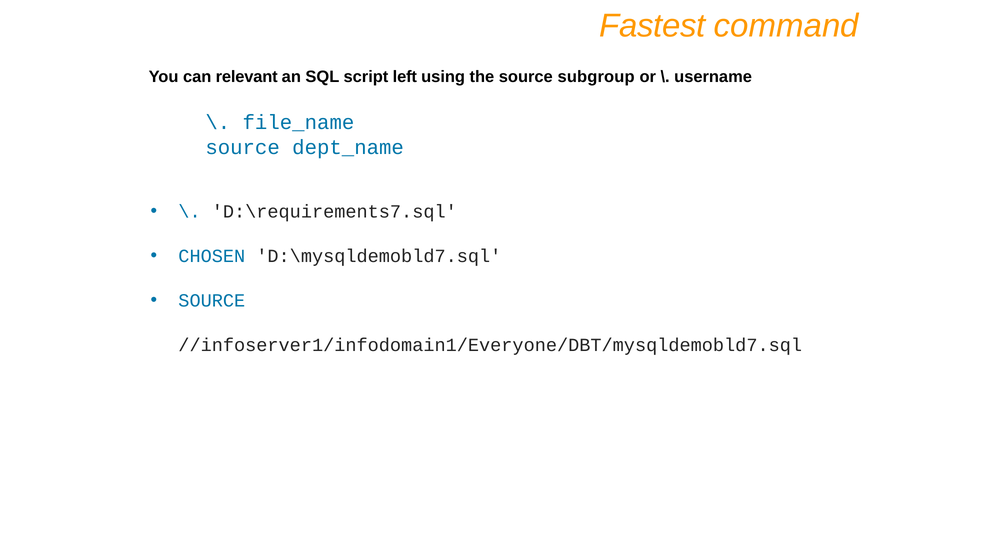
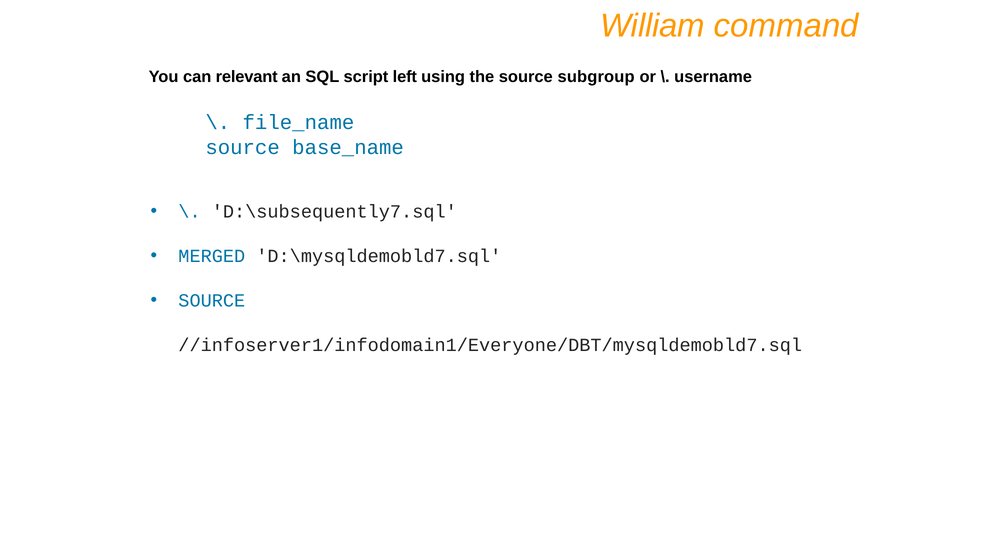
Fastest: Fastest -> William (652, 26)
dept_name: dept_name -> base_name (348, 147)
D:\requirements7.sql: D:\requirements7.sql -> D:\subsequently7.sql (334, 211)
CHOSEN: CHOSEN -> MERGED (212, 256)
